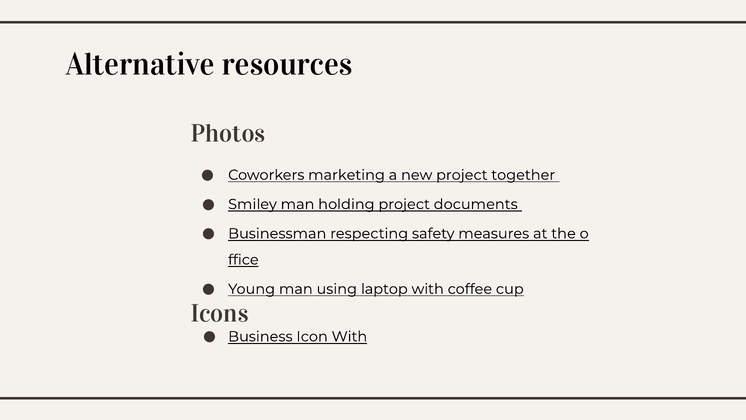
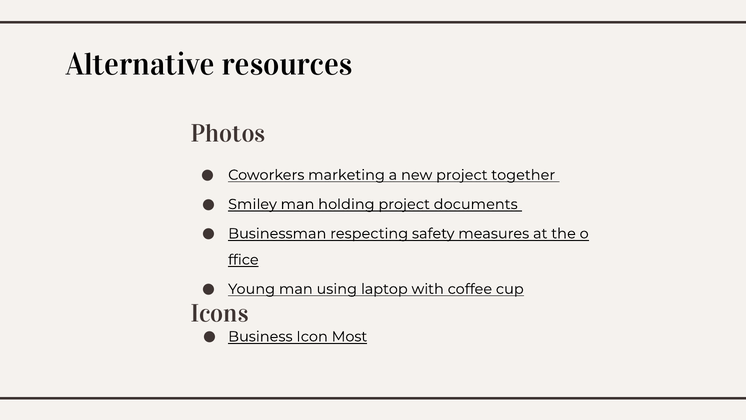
Icon With: With -> Most (349, 336)
